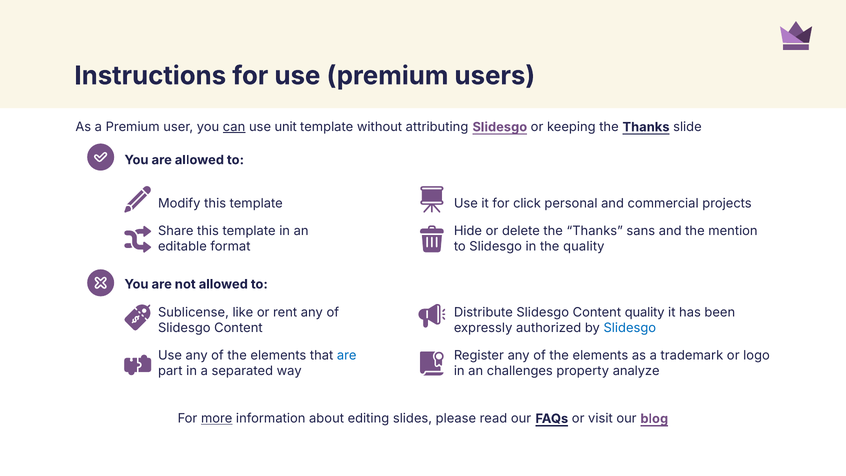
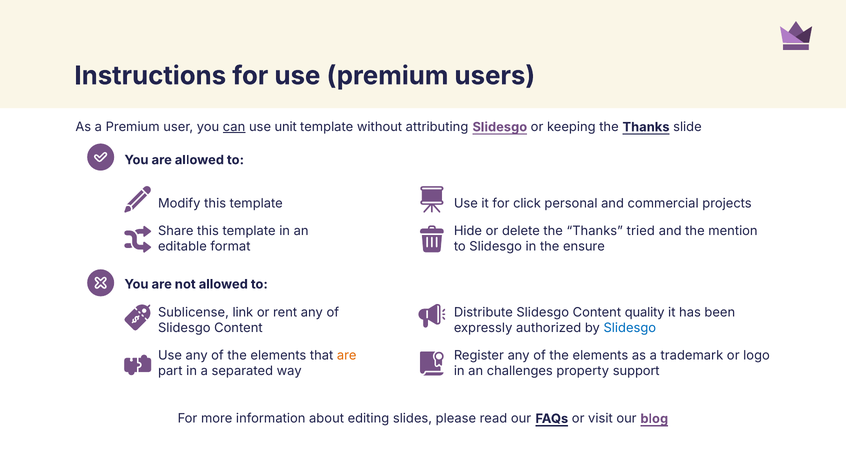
sans: sans -> tried (641, 231)
the quality: quality -> ensure (584, 247)
like: like -> link (243, 312)
are colour: blue -> orange (347, 355)
analyze: analyze -> support (636, 371)
more underline: present -> none (217, 419)
